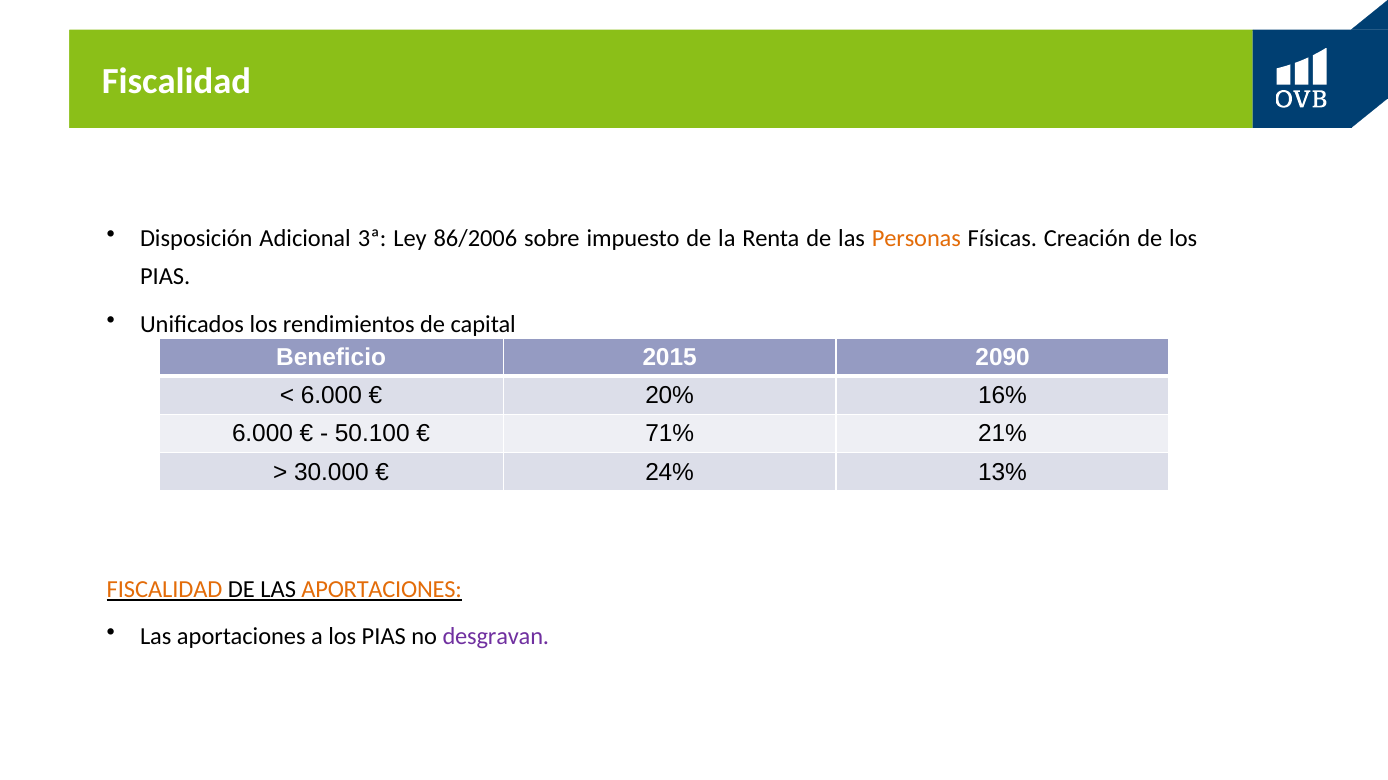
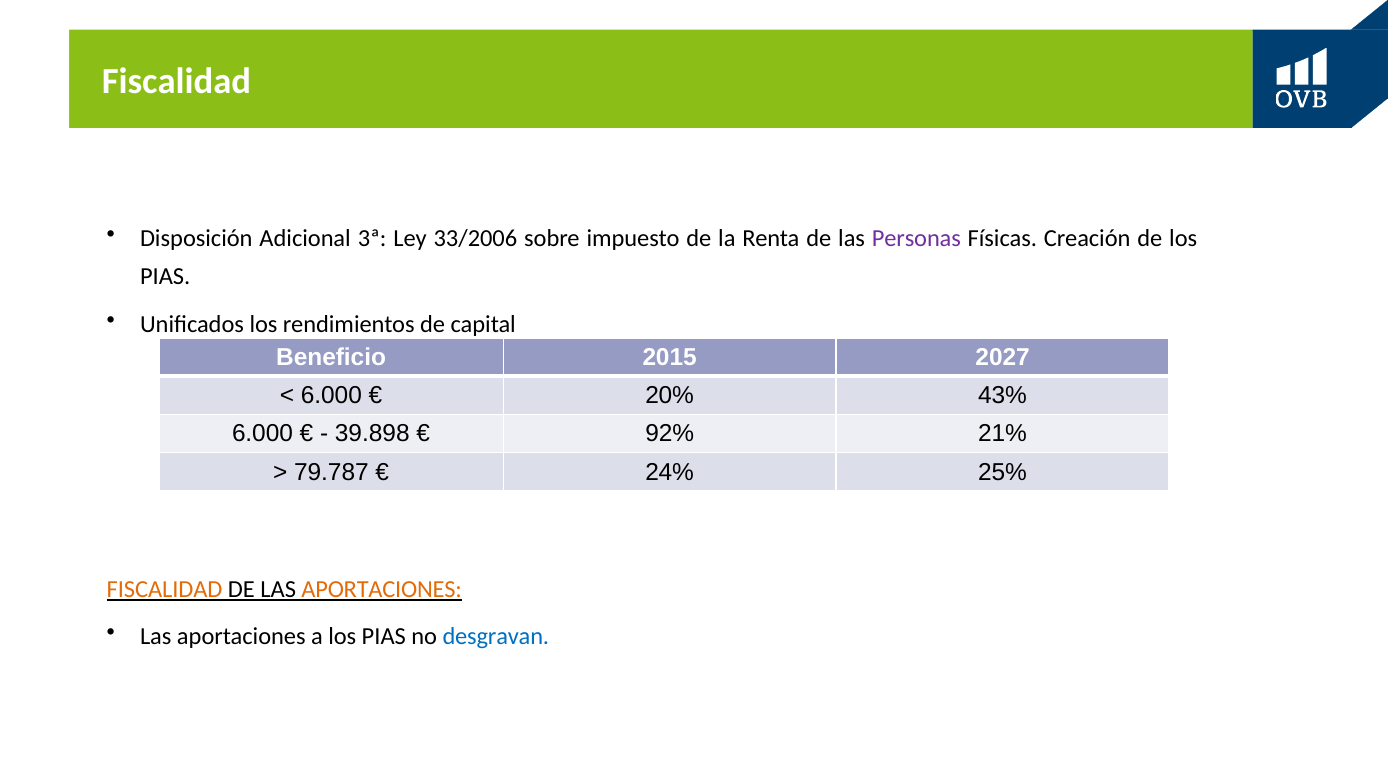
86/2006: 86/2006 -> 33/2006 (475, 239)
Personas colour: orange -> purple (916, 239)
2090: 2090 -> 2027 (1003, 358)
16%: 16% -> 43% (1003, 396)
50.100: 50.100 -> 39.898 (372, 434)
71%: 71% -> 92% (670, 434)
30.000: 30.000 -> 79.787 (331, 472)
13%: 13% -> 25% (1003, 472)
desgravan colour: purple -> blue (496, 637)
